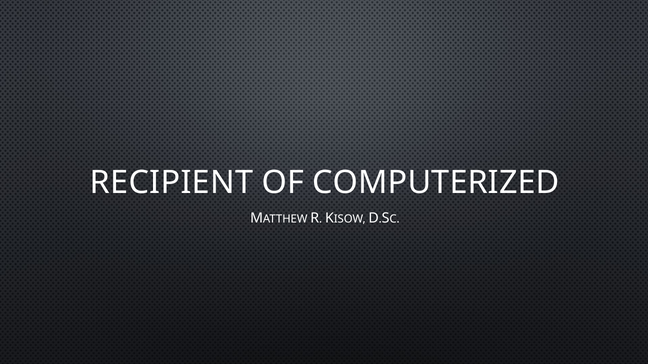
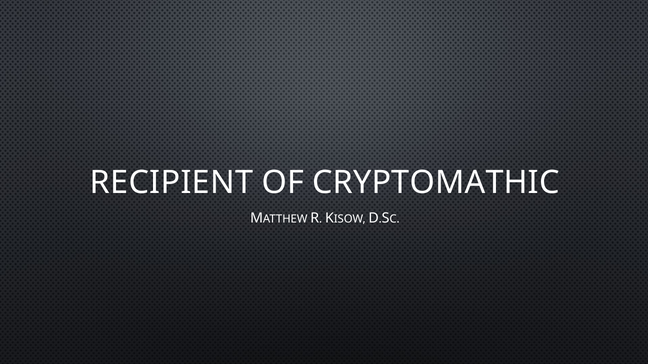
COMPUTERIZED: COMPUTERIZED -> CRYPTOMATHIC (436, 183)
